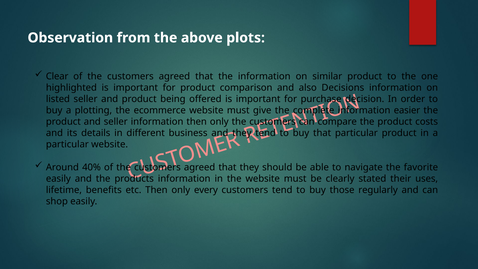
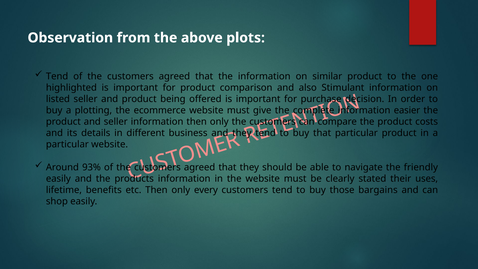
Clear: Clear -> Tend (57, 76)
Decisions: Decisions -> Stimulant (343, 88)
40%: 40% -> 93% (91, 167)
favorite: favorite -> friendly (421, 167)
regularly: regularly -> bargains (378, 190)
